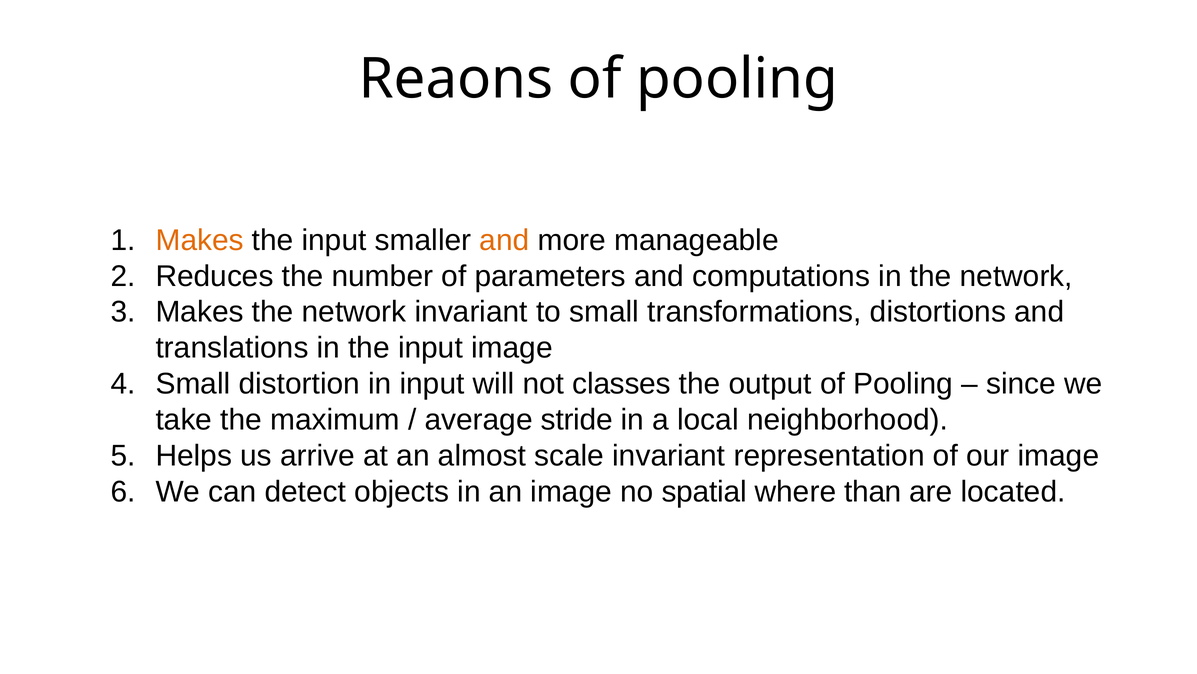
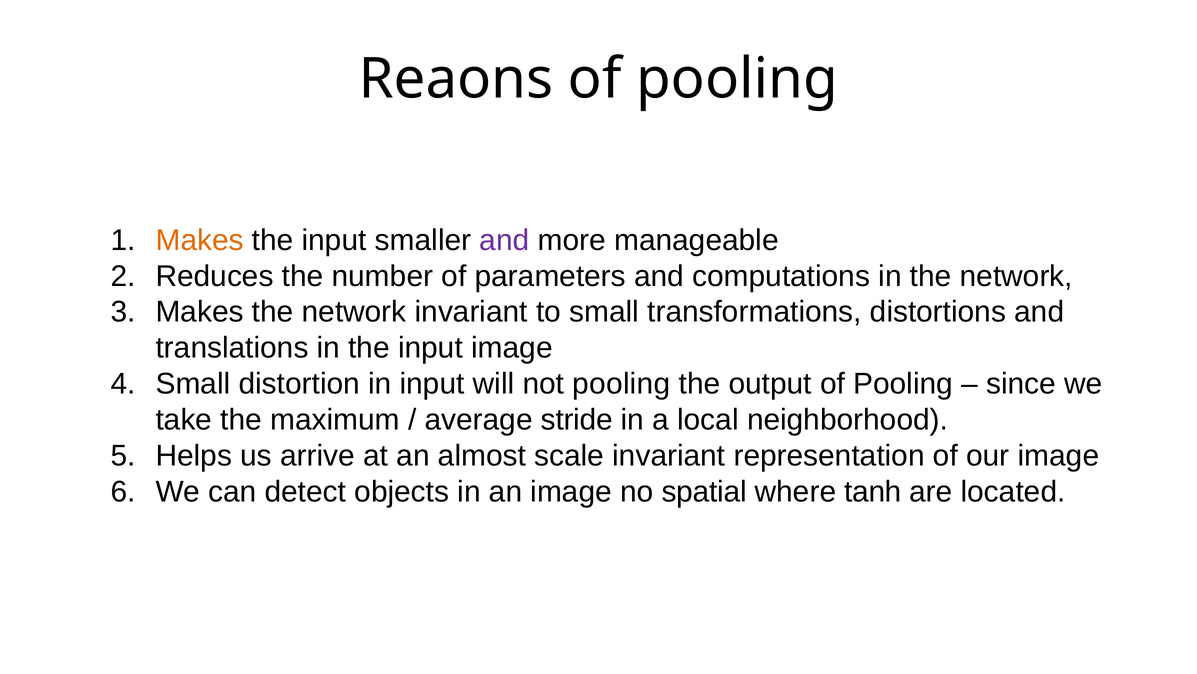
and colour: orange -> purple (504, 240)
not classes: classes -> pooling (621, 384)
than: than -> tanh (873, 491)
